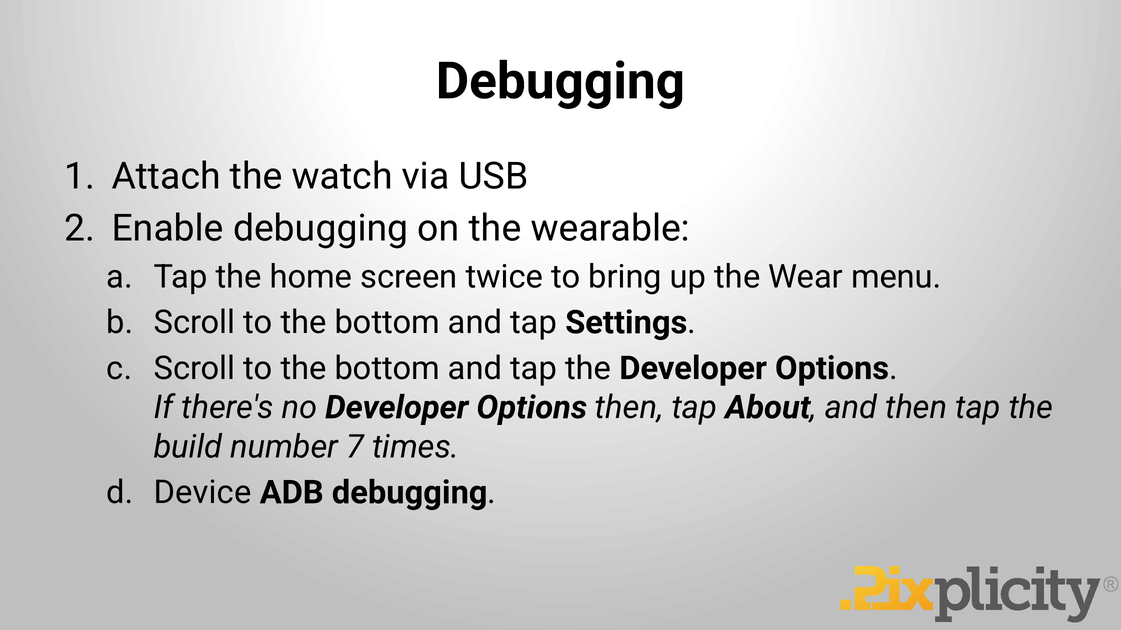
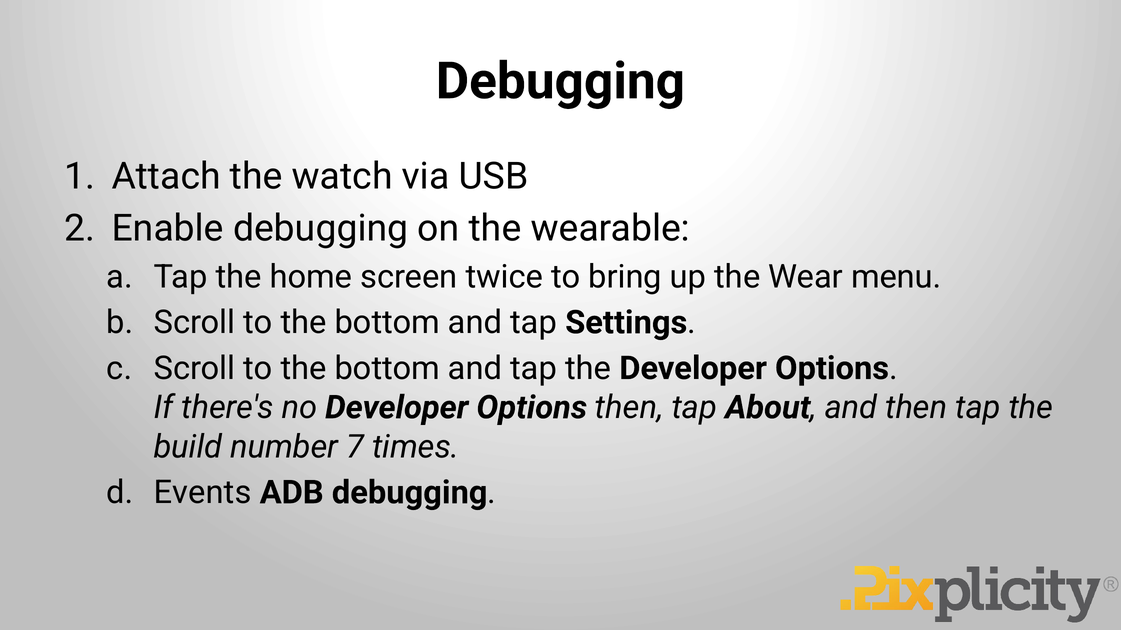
Device: Device -> Events (203, 493)
